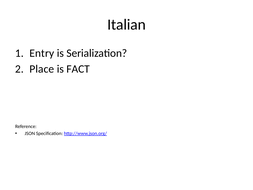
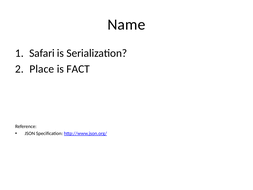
Italian: Italian -> Name (126, 24)
Entry: Entry -> Safari (42, 53)
